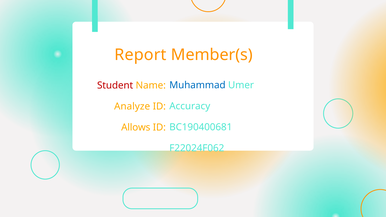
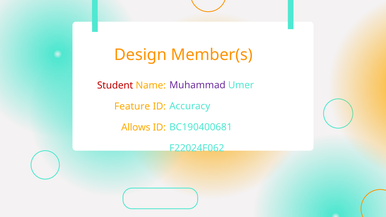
Report: Report -> Design (140, 55)
Muhammad colour: blue -> purple (197, 85)
Analyze: Analyze -> Feature (132, 107)
